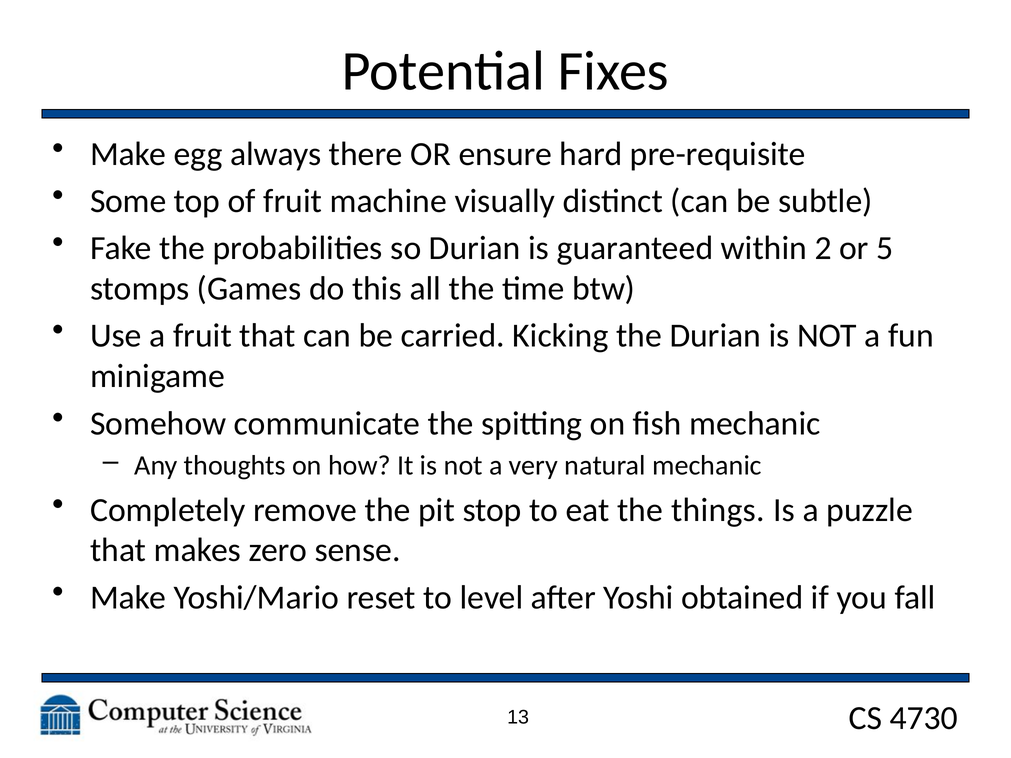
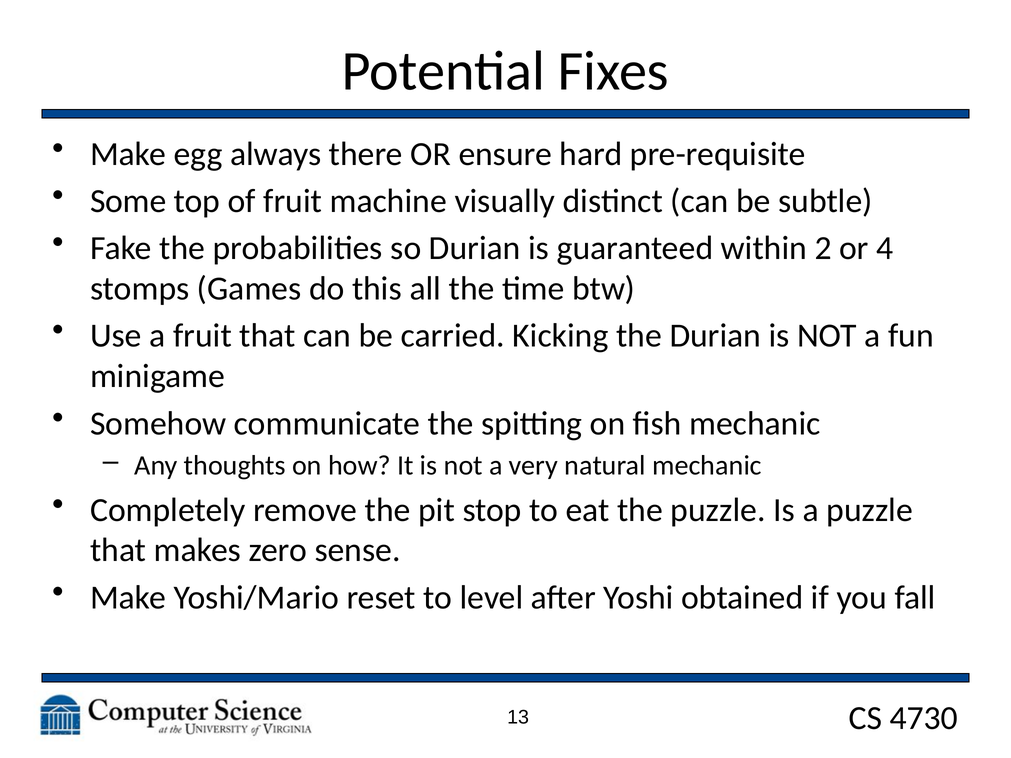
5: 5 -> 4 (885, 248)
the things: things -> puzzle (718, 510)
